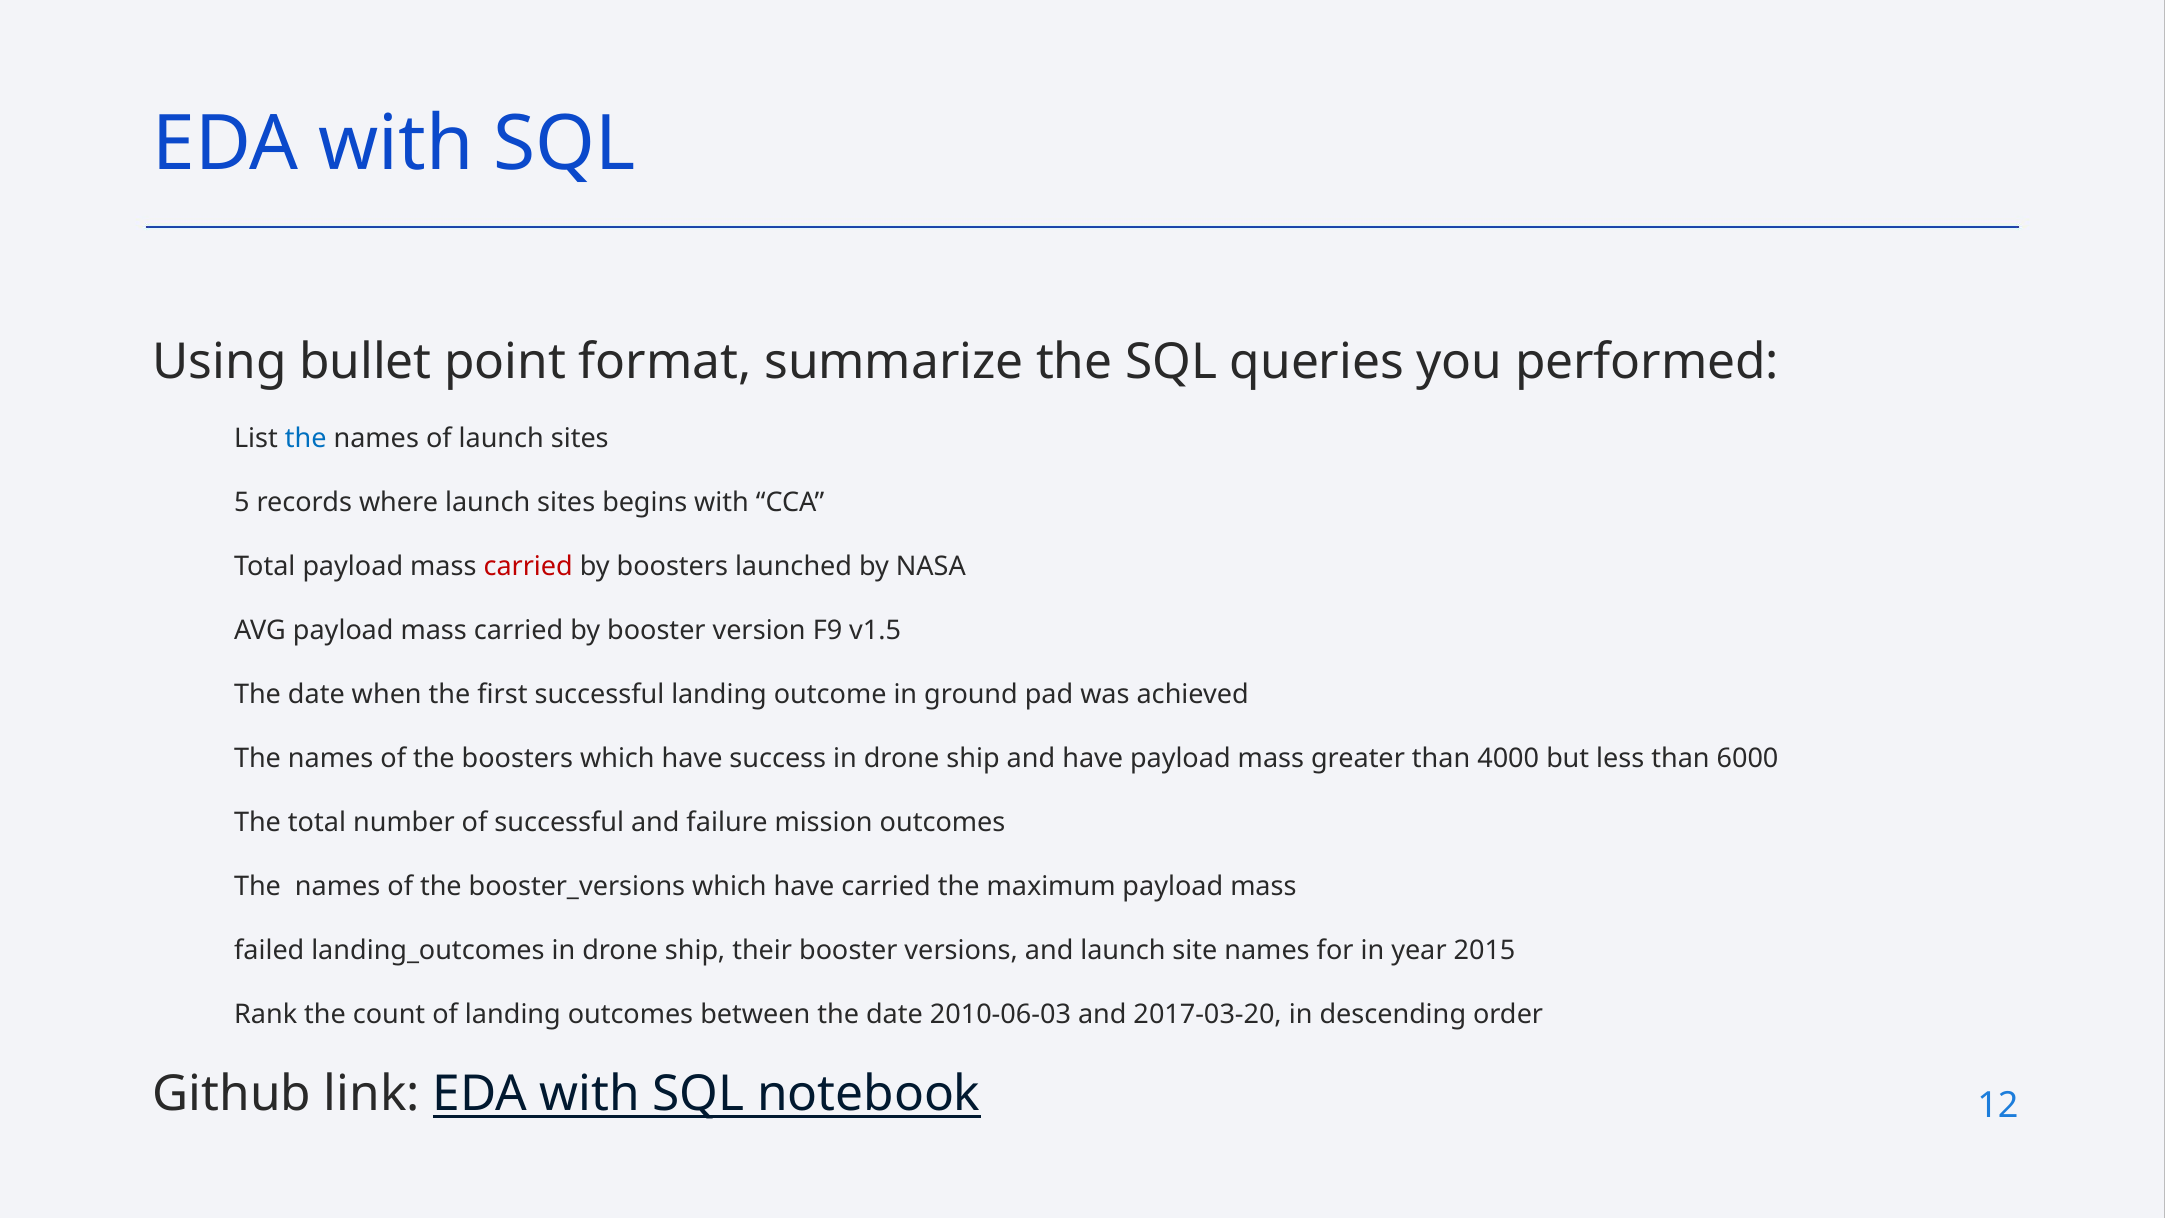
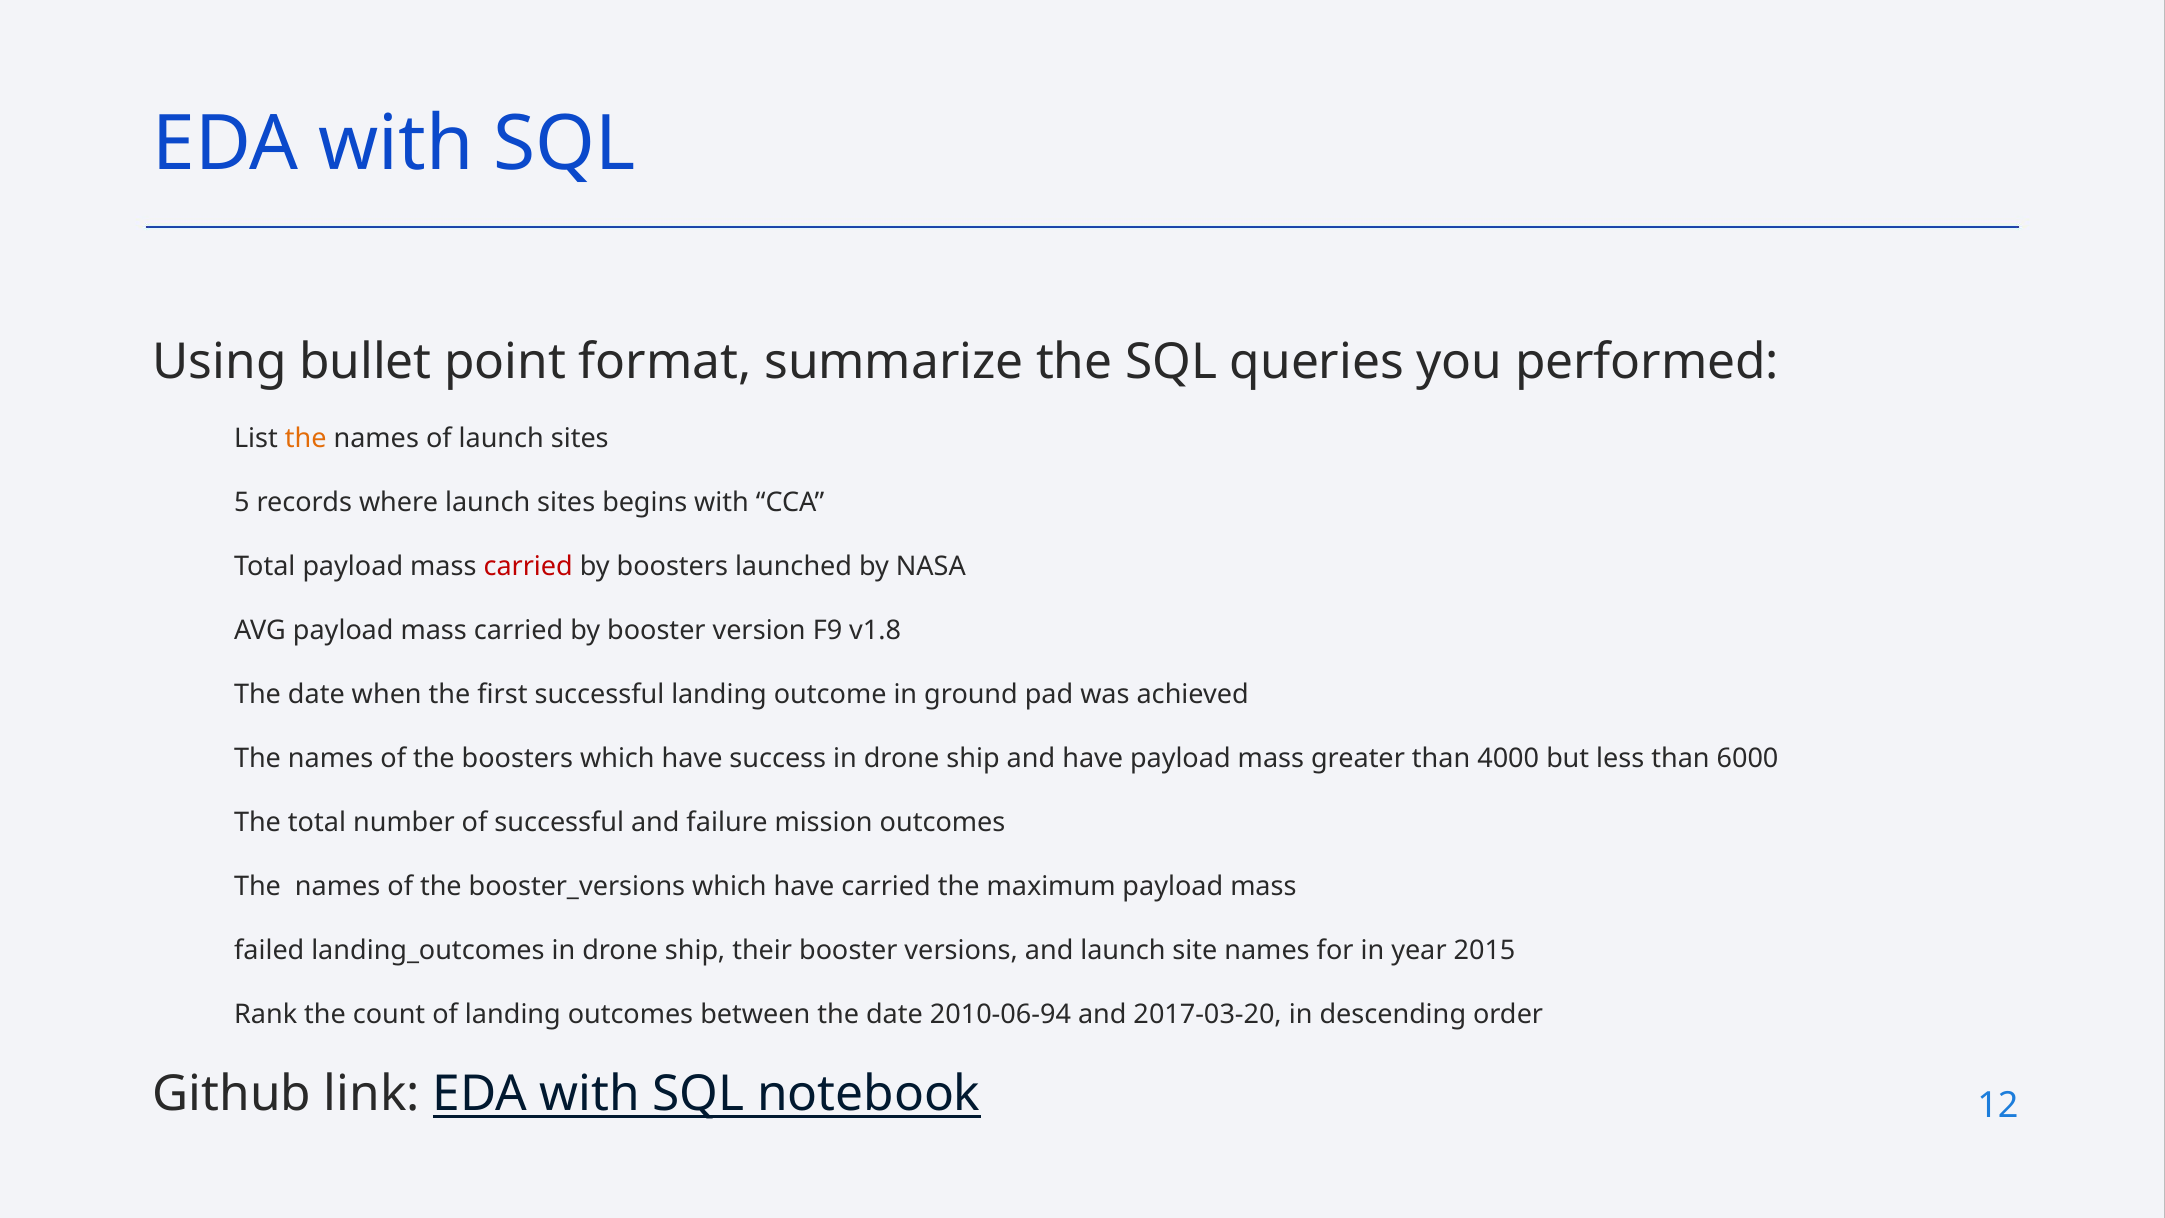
the colour: blue -> orange (306, 438)
v1.5: v1.5 -> v1.8 (875, 630)
2010-06-03: 2010-06-03 -> 2010-06-94 (1000, 1015)
